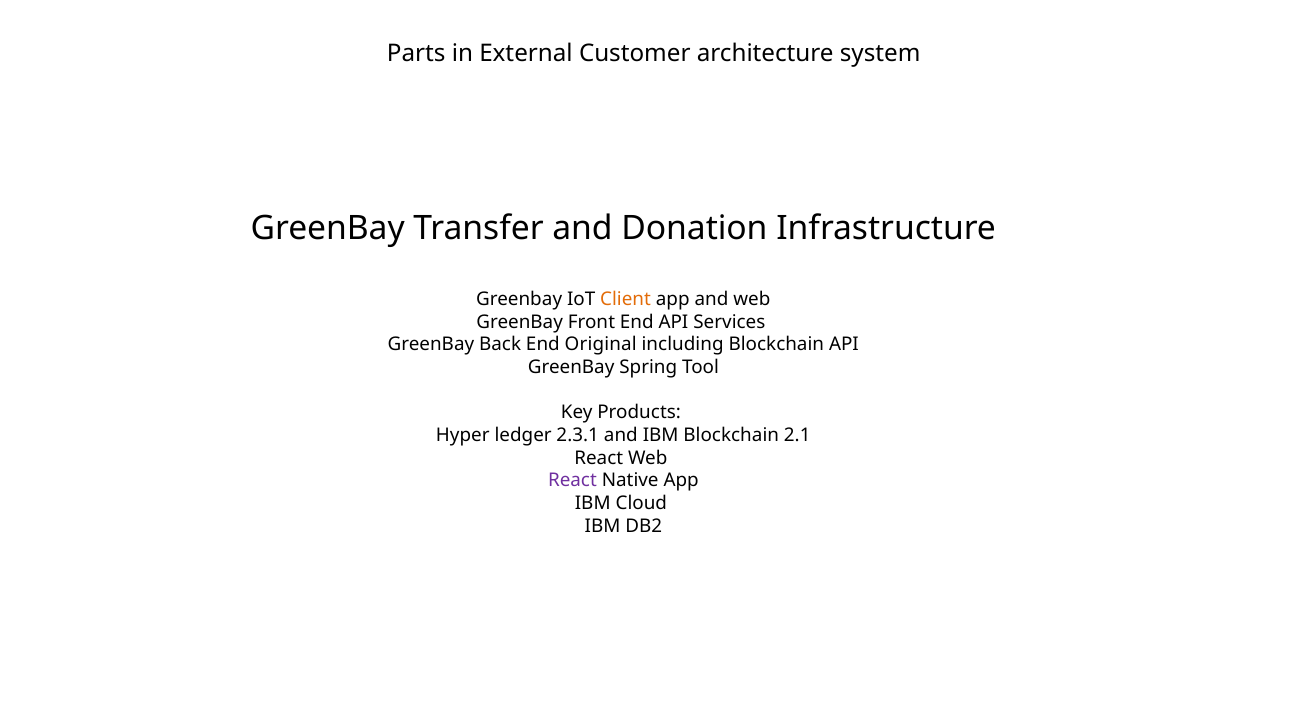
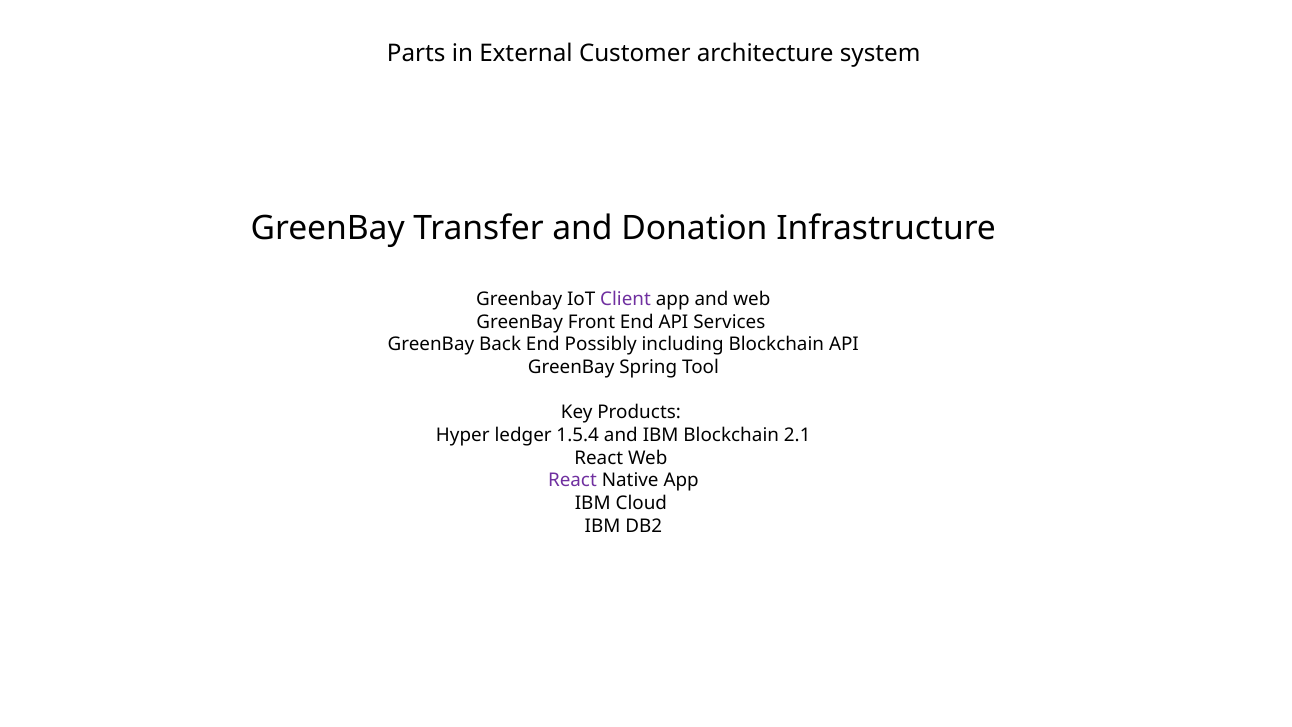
Client colour: orange -> purple (626, 299)
Original: Original -> Possibly (601, 345)
2.3.1: 2.3.1 -> 1.5.4 (578, 435)
